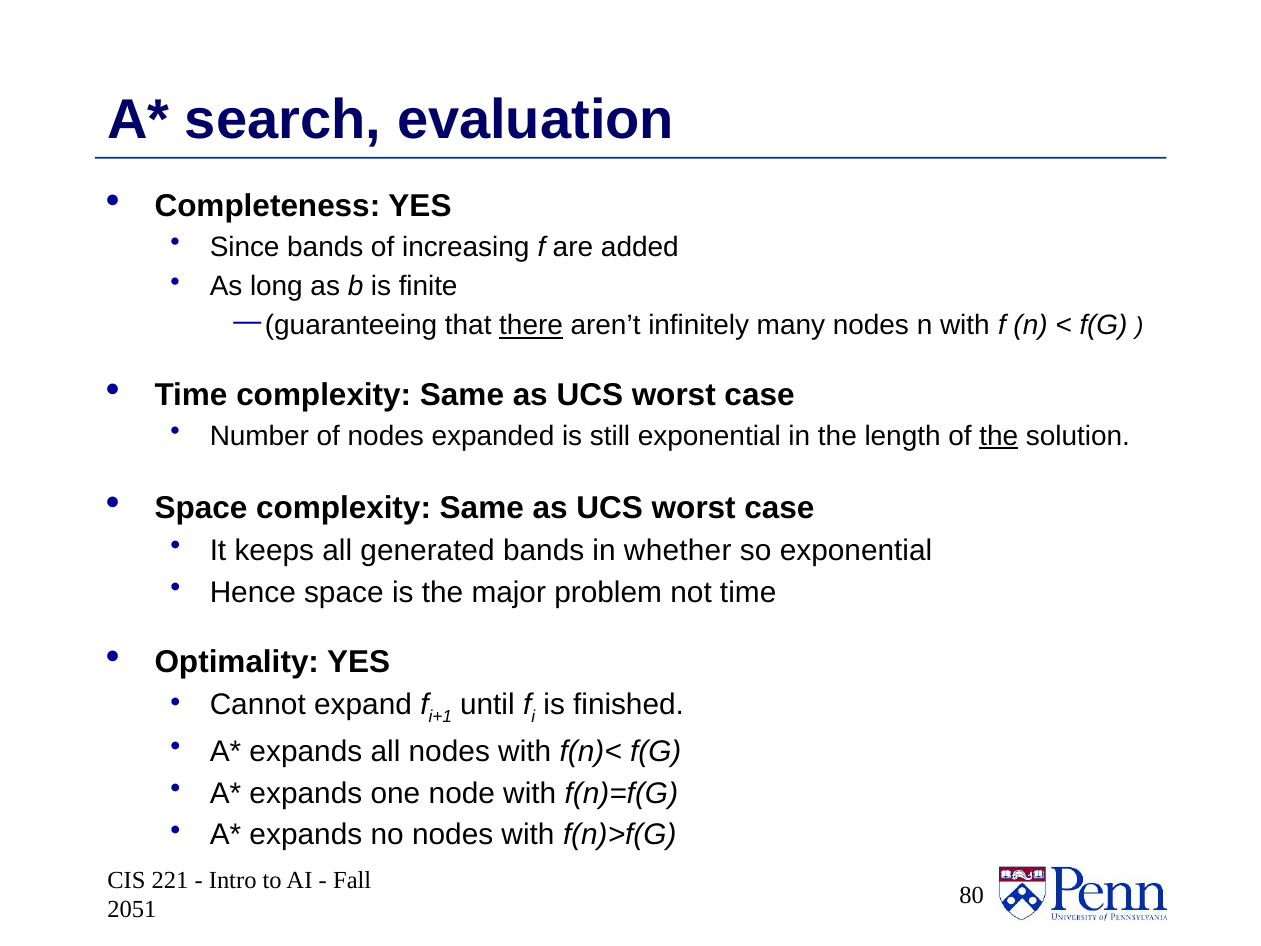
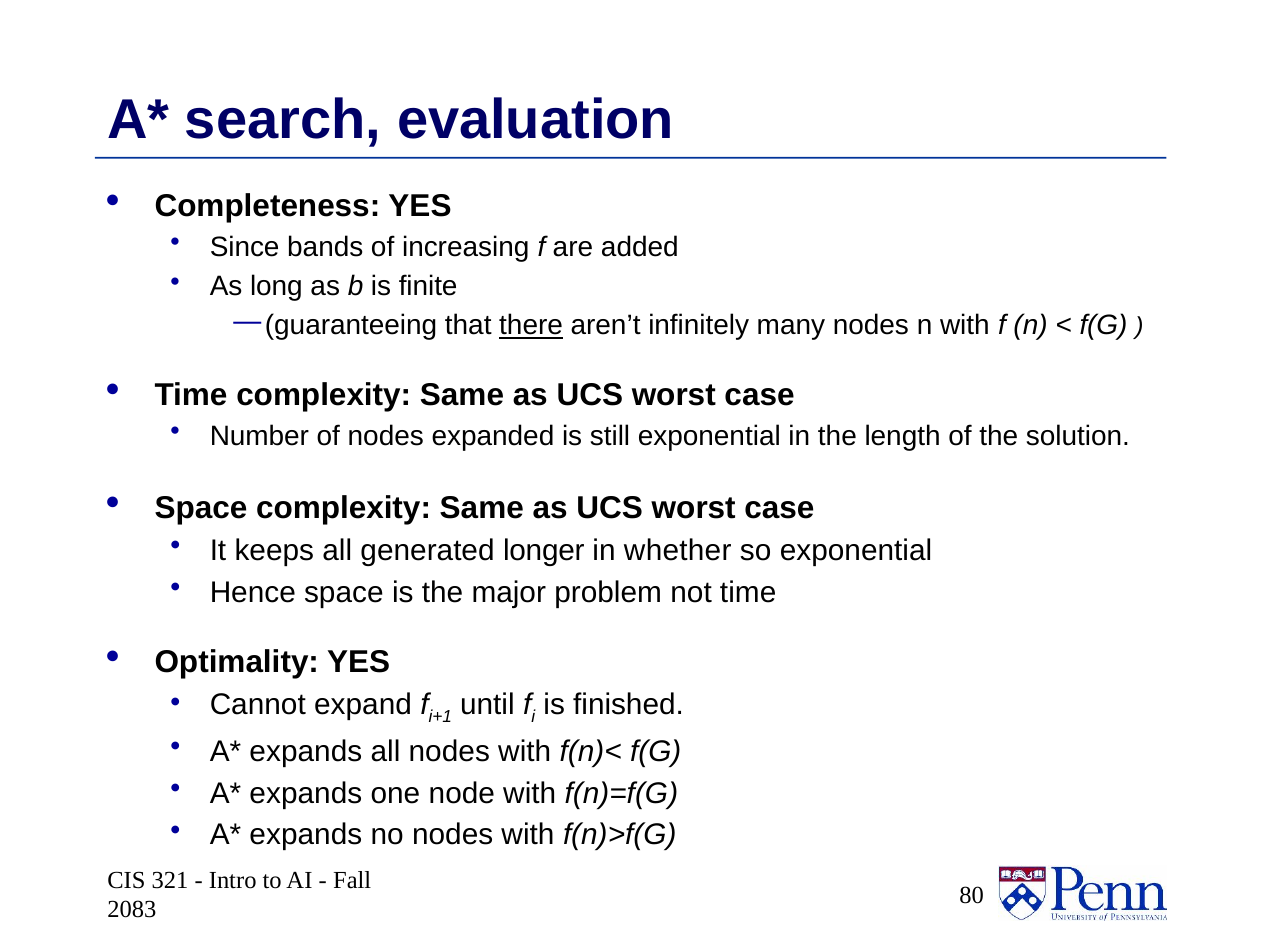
the underline: present -> none (999, 436)
generated bands: bands -> longer (544, 550)
221: 221 -> 321 (170, 880)
2051: 2051 -> 2083 (132, 910)
